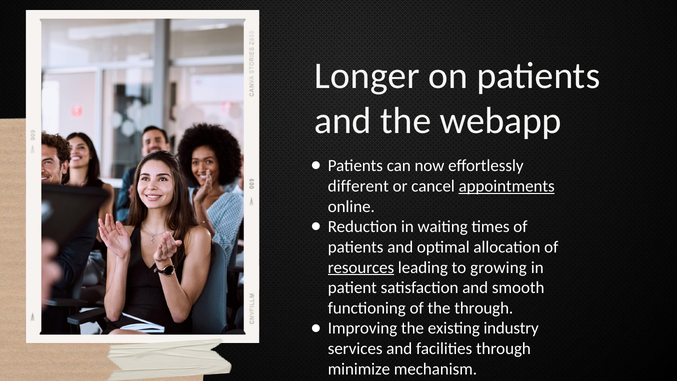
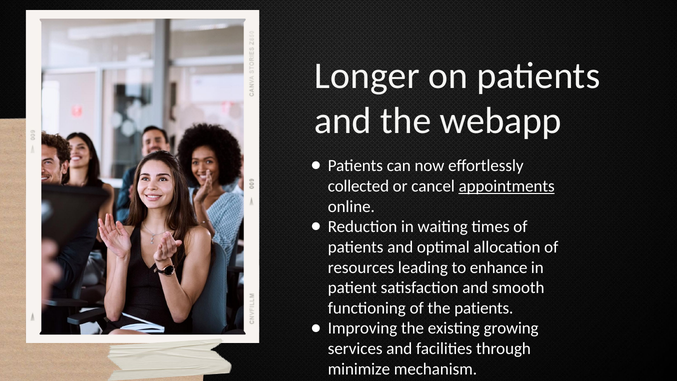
different: different -> collected (358, 186)
resources underline: present -> none (361, 267)
growing: growing -> enhance (499, 267)
the through: through -> patients (484, 308)
industry: industry -> growing (511, 328)
